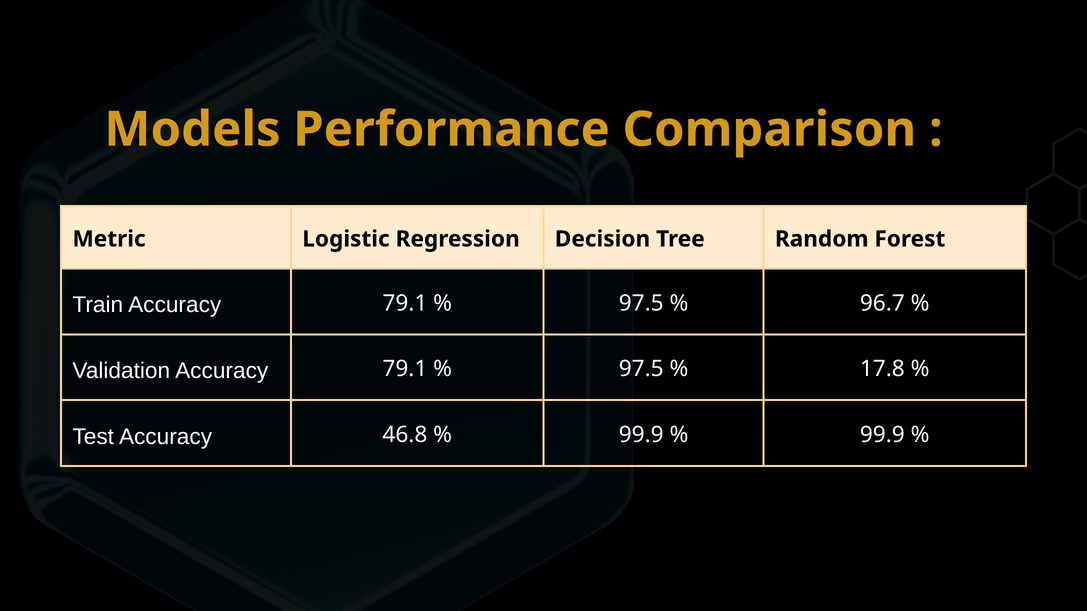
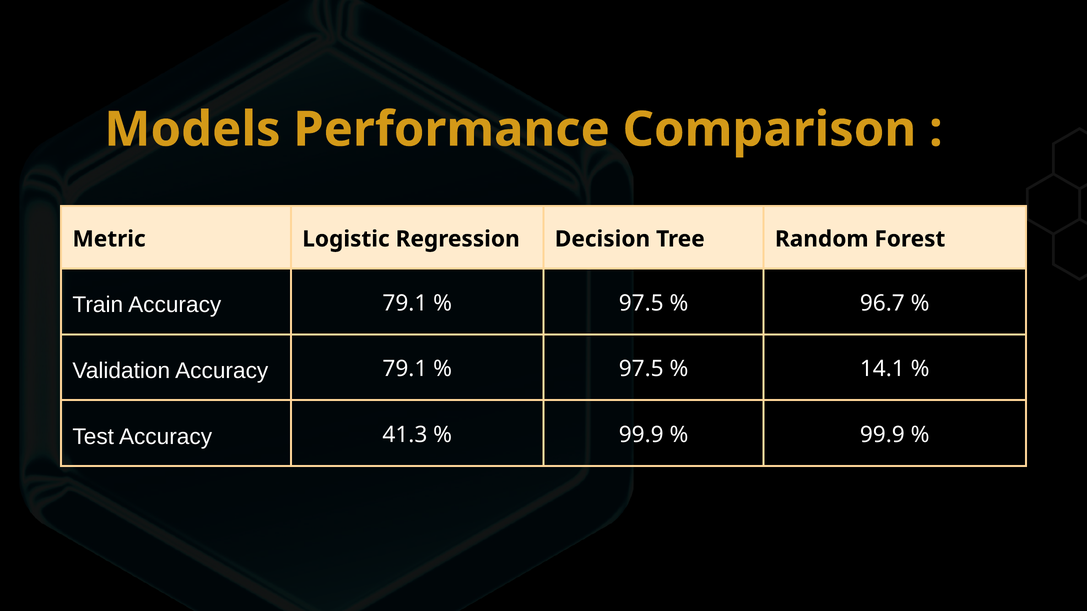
17.8: 17.8 -> 14.1 (882, 369)
46.8: 46.8 -> 41.3 (405, 435)
